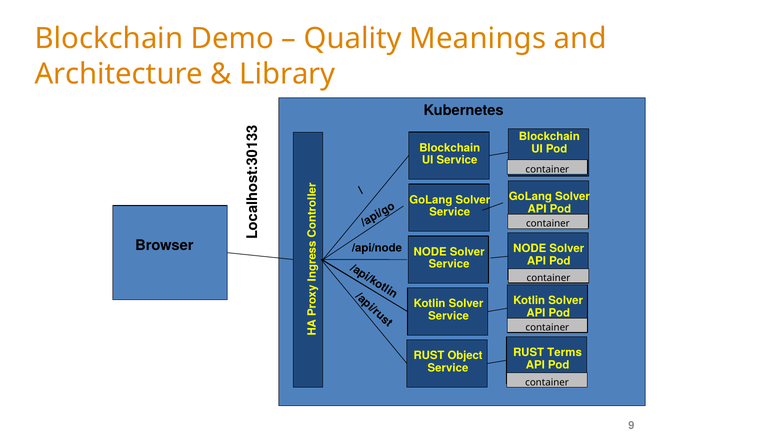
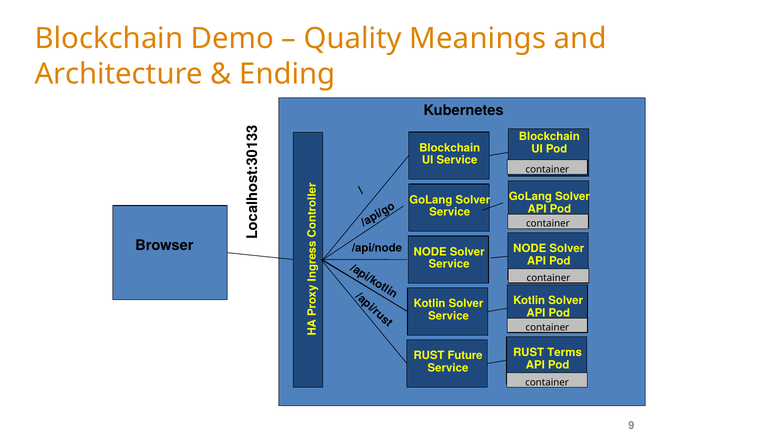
Library: Library -> Ending (287, 74)
Object: Object -> Future (465, 356)
